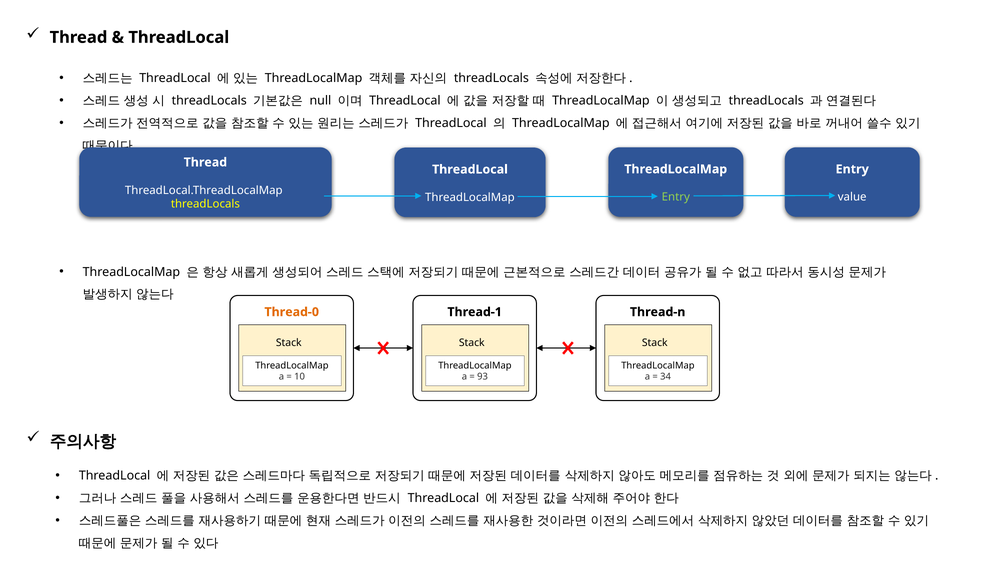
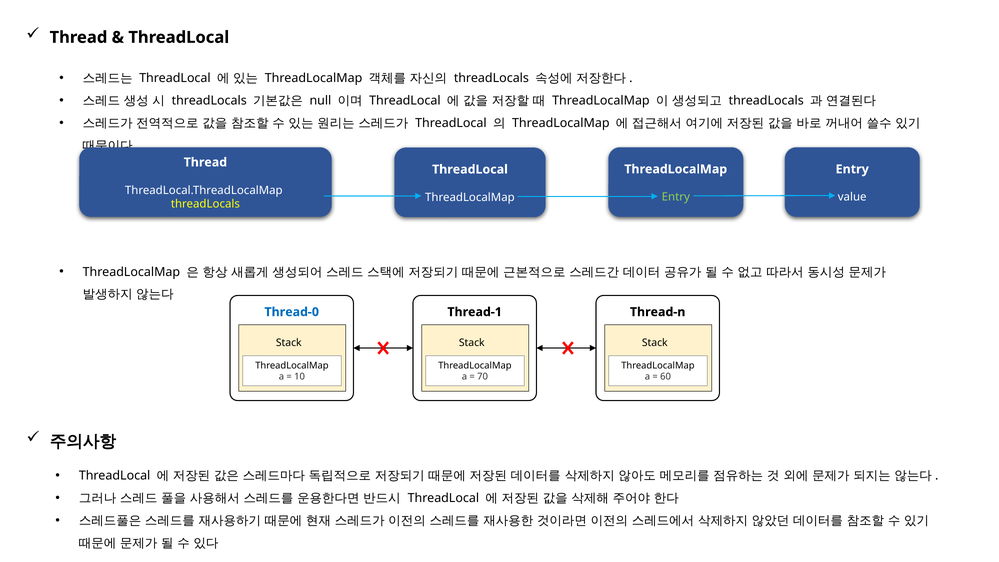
Thread-0 colour: orange -> blue (292, 312)
93: 93 -> 70 (483, 377)
34: 34 -> 60 (666, 377)
